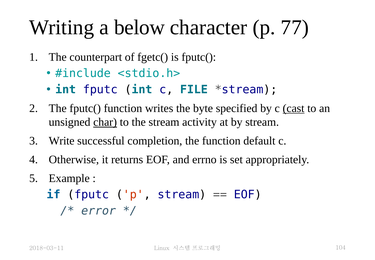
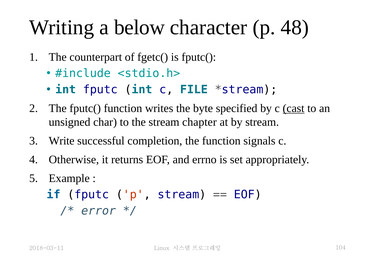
77: 77 -> 48 (295, 27)
char underline: present -> none (105, 122)
activity: activity -> chapter (199, 122)
default: default -> signals (259, 141)
